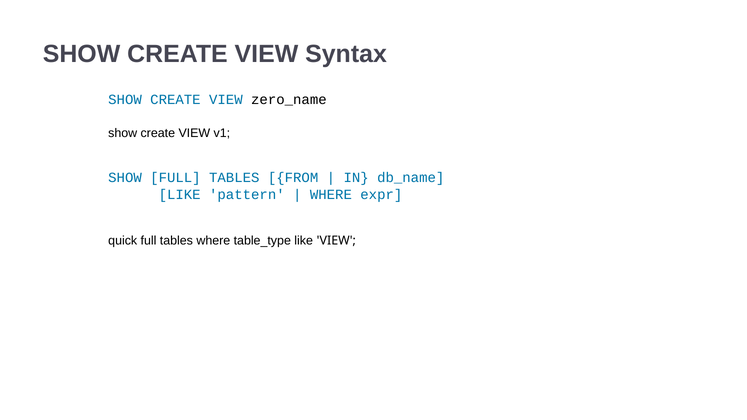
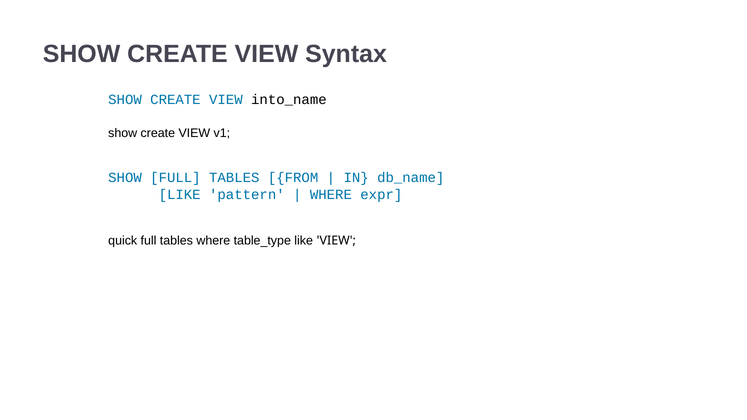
zero_name: zero_name -> into_name (289, 99)
